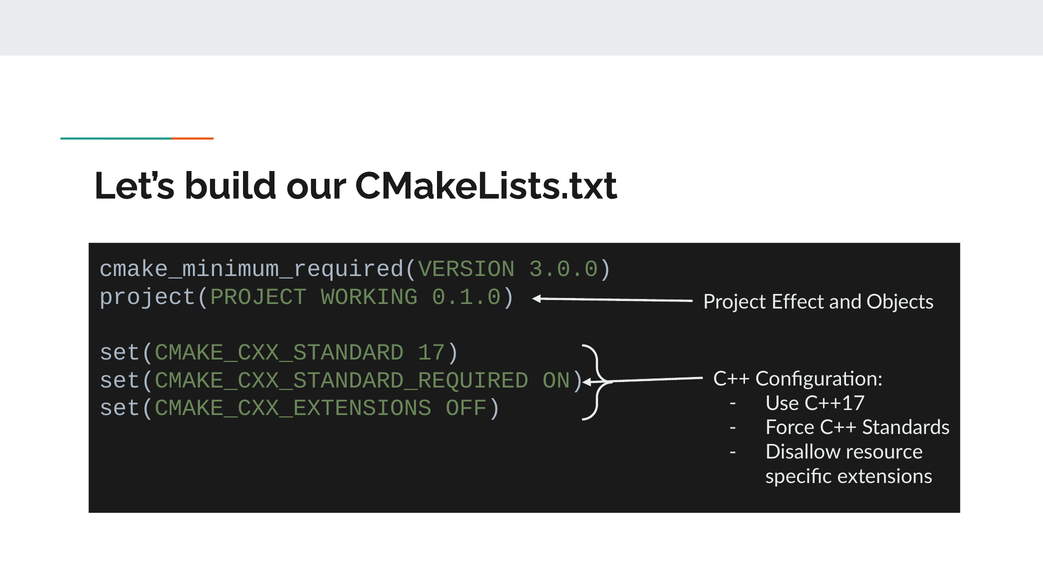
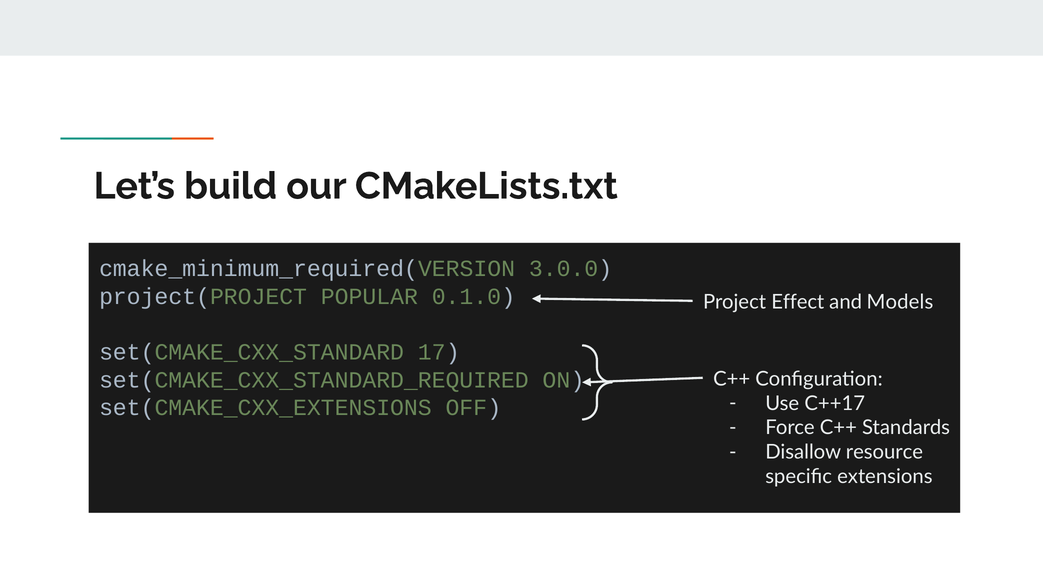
WORKING: WORKING -> POPULAR (369, 296)
Objects: Objects -> Models (900, 302)
